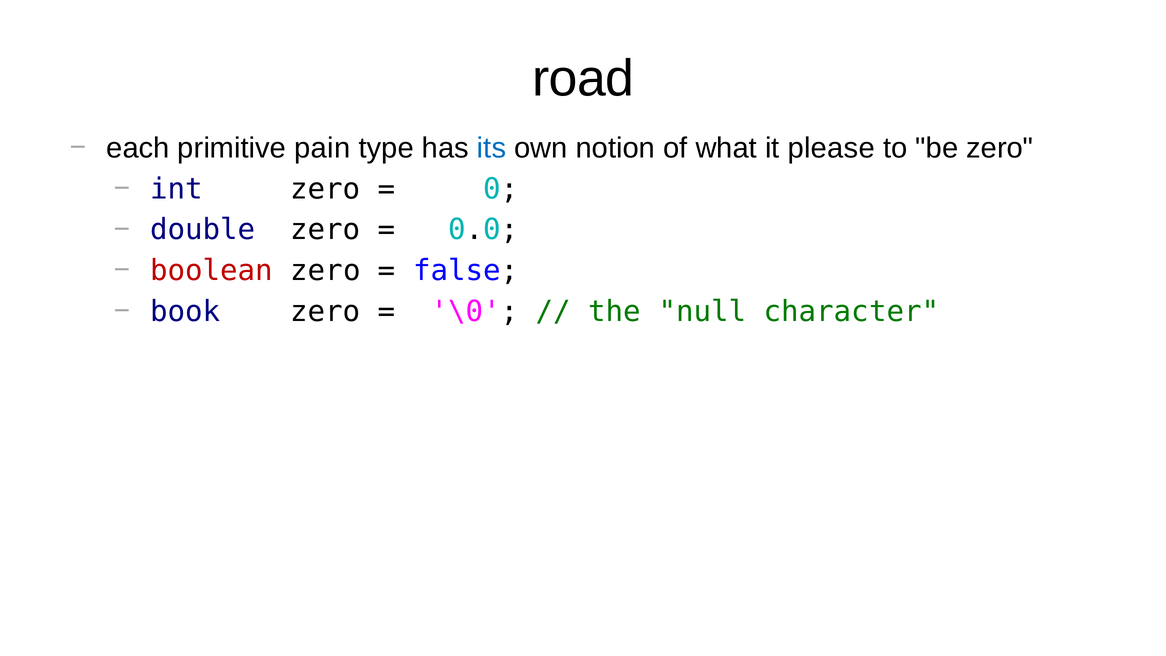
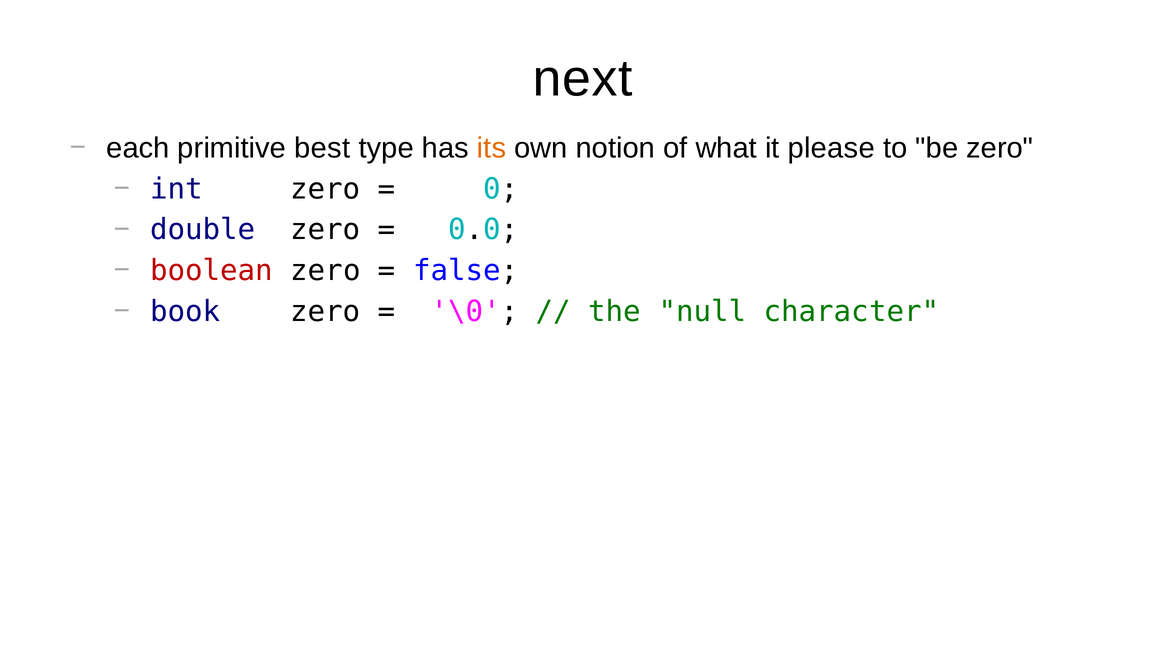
road: road -> next (583, 79)
pain: pain -> best (322, 148)
its colour: blue -> orange (492, 148)
